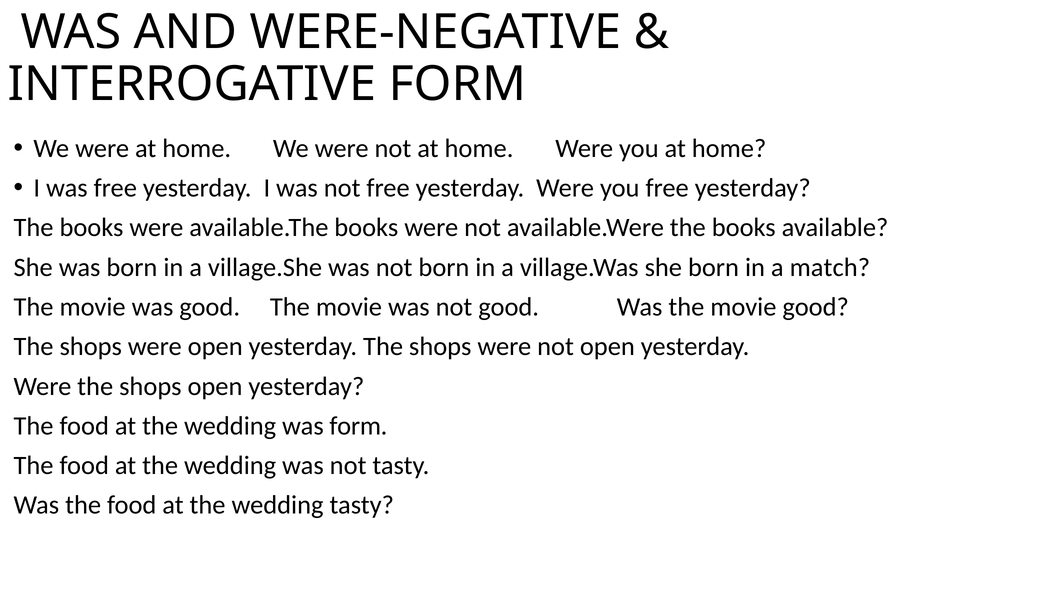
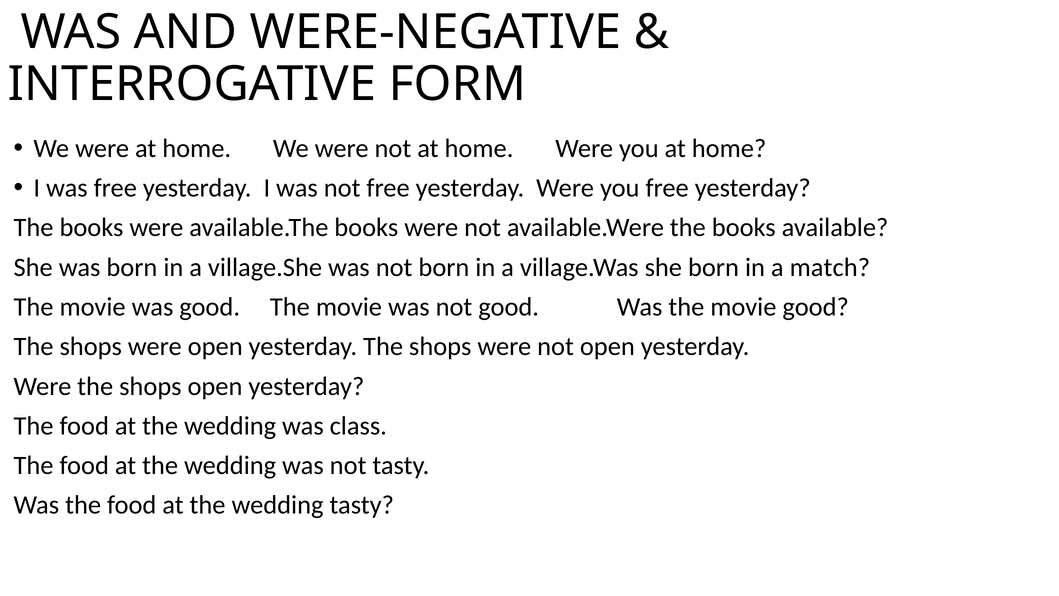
was form: form -> class (358, 426)
